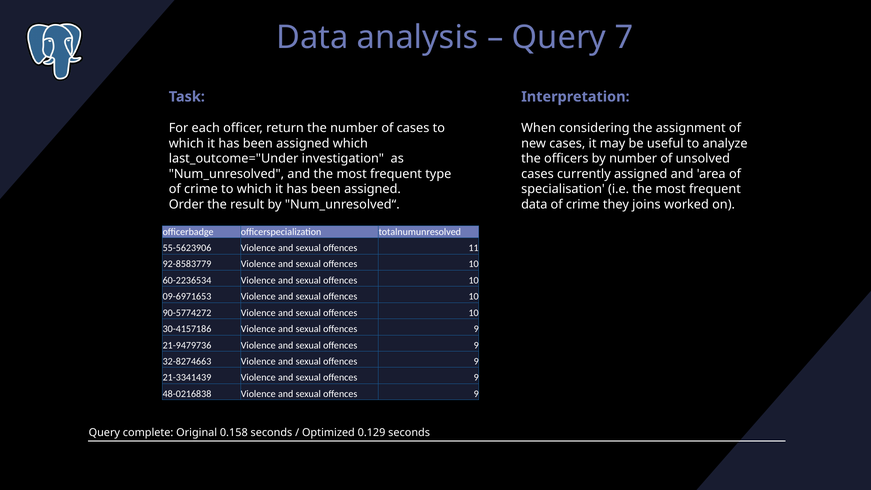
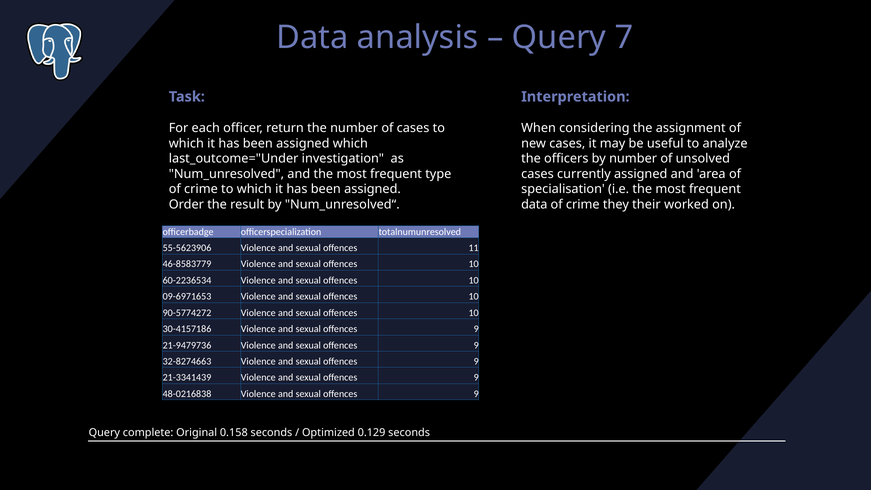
joins: joins -> their (646, 204)
92-8583779: 92-8583779 -> 46-8583779 (187, 264)
